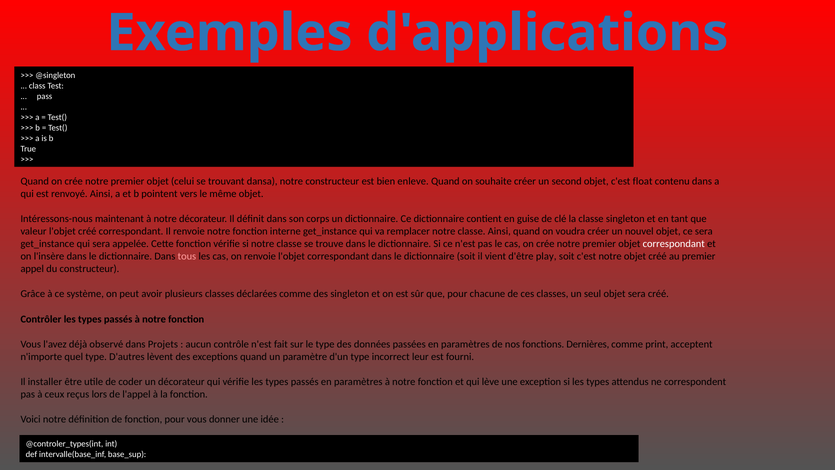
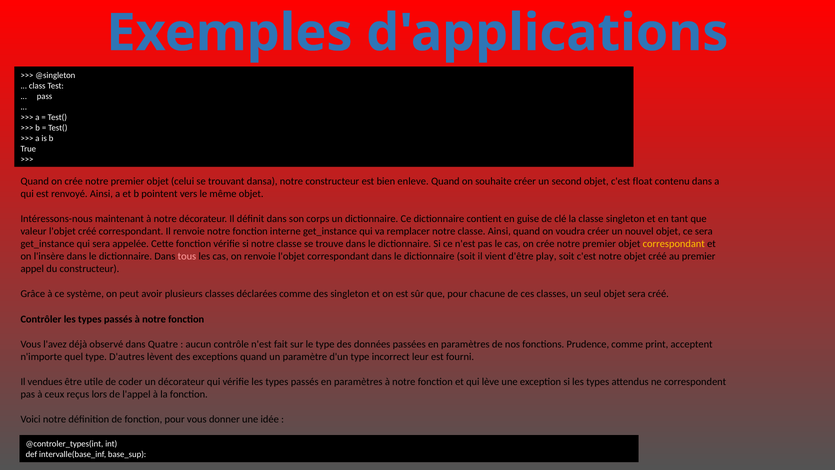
correspondant colour: white -> yellow (674, 244)
Projets: Projets -> Quatre (163, 344)
Dernières: Dernières -> Prudence (588, 344)
installer: installer -> vendues (45, 381)
